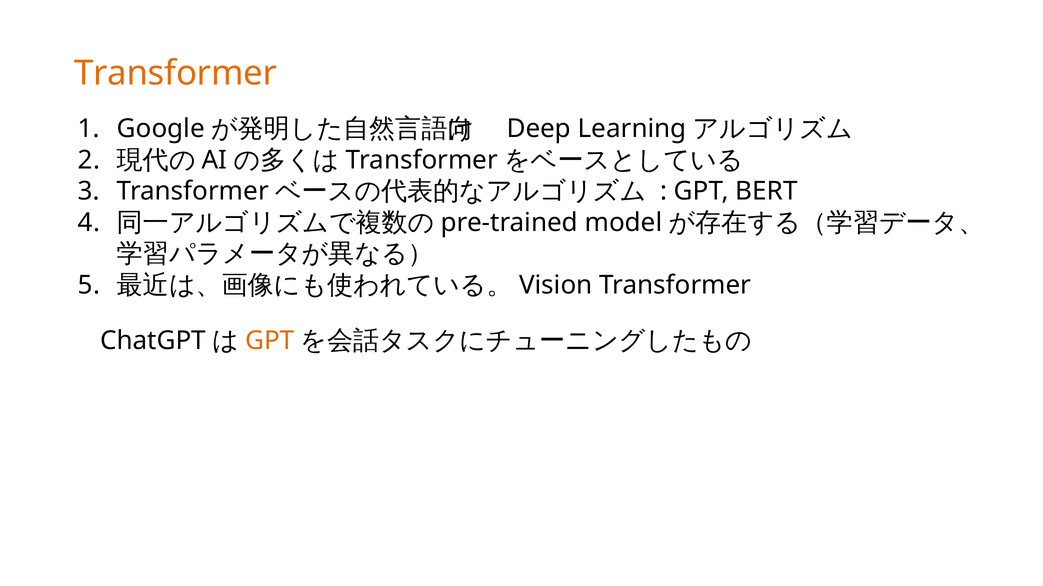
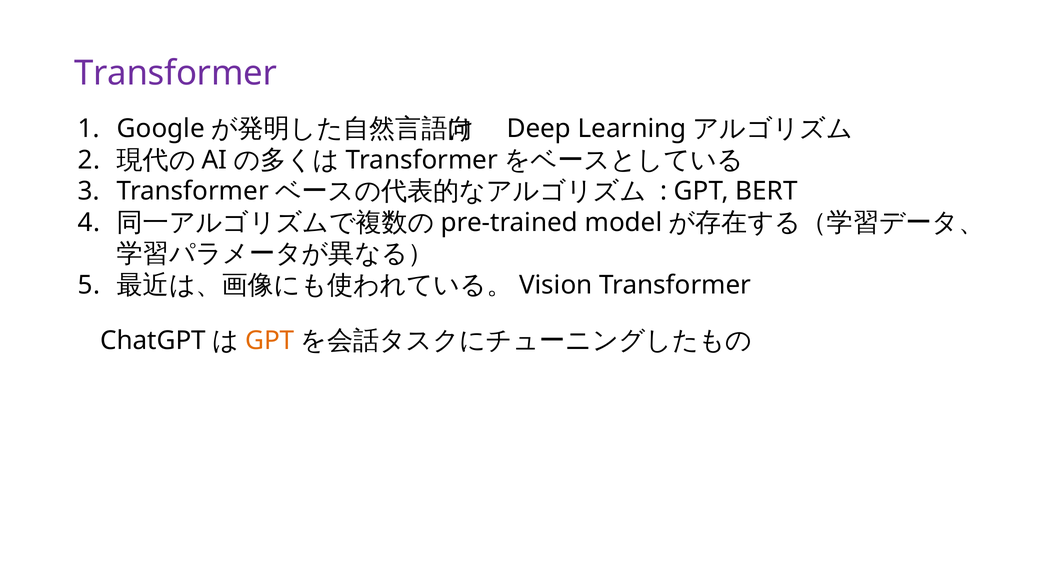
Transformer colour: orange -> purple (176, 73)
